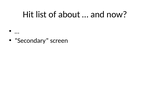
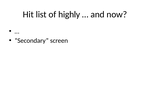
about: about -> highly (69, 15)
